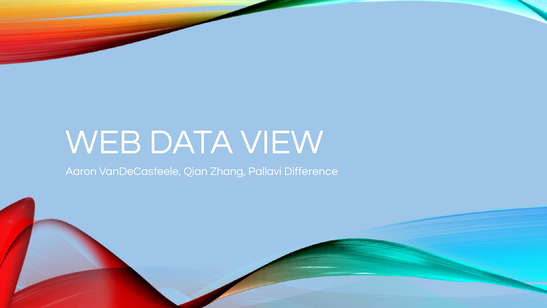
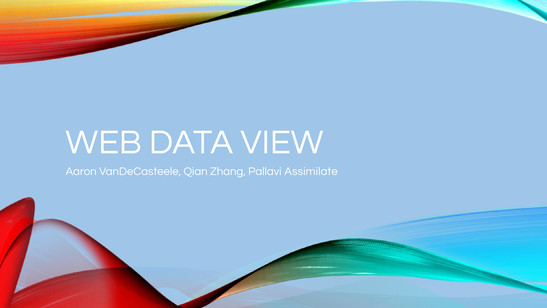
Difference: Difference -> Assimilate (311, 171)
